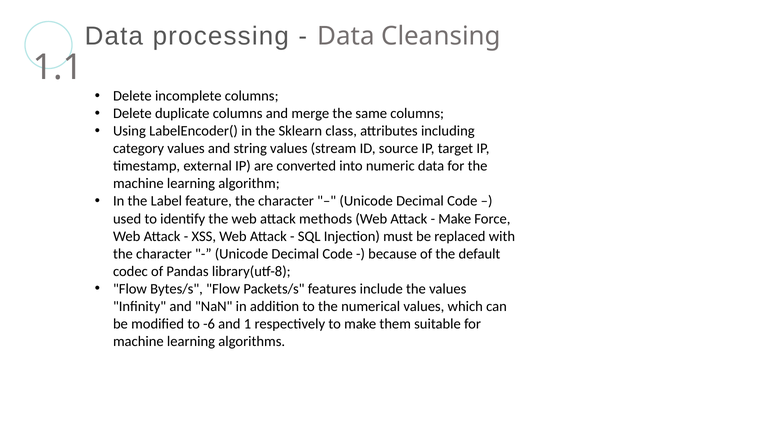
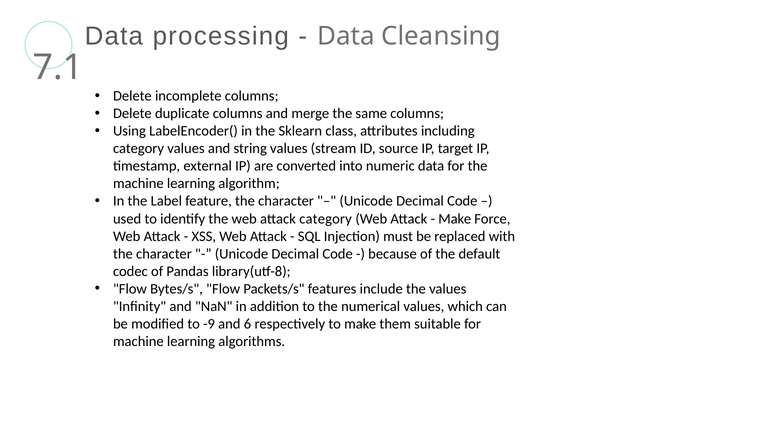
1.1: 1.1 -> 7.1 (58, 67)
attack methods: methods -> category (326, 218)
-6: -6 -> -9 (209, 324)
1: 1 -> 6 (248, 324)
